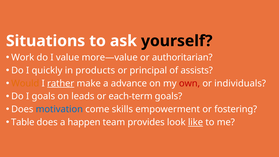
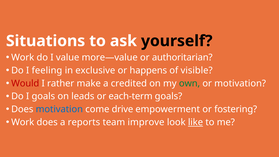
quickly: quickly -> feeling (47, 70)
products: products -> exclusive (95, 70)
principal: principal -> happens (148, 70)
assists: assists -> visible (197, 70)
Would colour: orange -> red (25, 83)
rather underline: present -> none (61, 83)
advance: advance -> credited (129, 83)
own colour: red -> green (190, 83)
or individuals: individuals -> motivation (240, 83)
skills: skills -> drive (122, 109)
Table: Table -> Work (23, 122)
happen: happen -> reports (84, 122)
provides: provides -> improve (146, 122)
